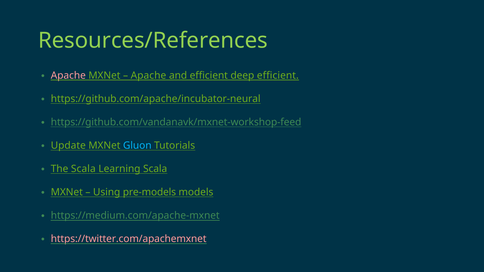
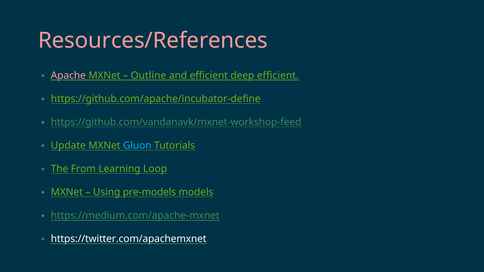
Resources/References colour: light green -> pink (153, 41)
Apache: Apache -> Outline (148, 76)
https://github.com/apache/incubator-neural: https://github.com/apache/incubator-neural -> https://github.com/apache/incubator-define (156, 99)
The Scala: Scala -> From (83, 169)
Learning Scala: Scala -> Loop (155, 169)
https://twitter.com/apachemxnet colour: pink -> white (129, 239)
